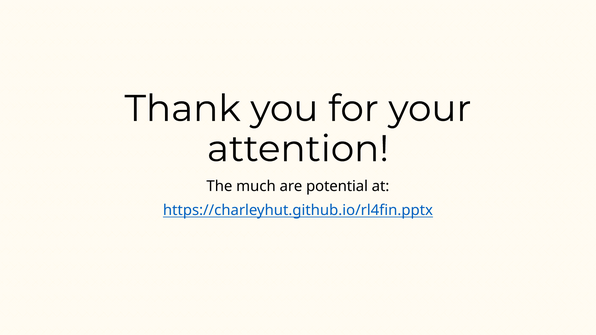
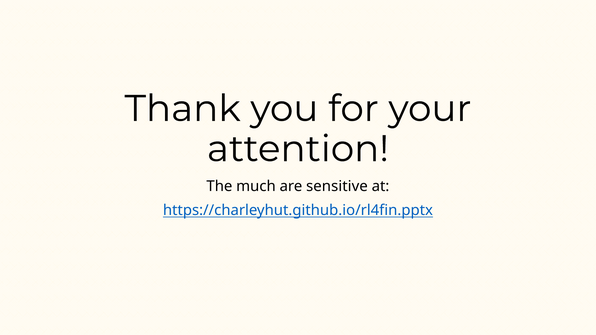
potential: potential -> sensitive (337, 186)
